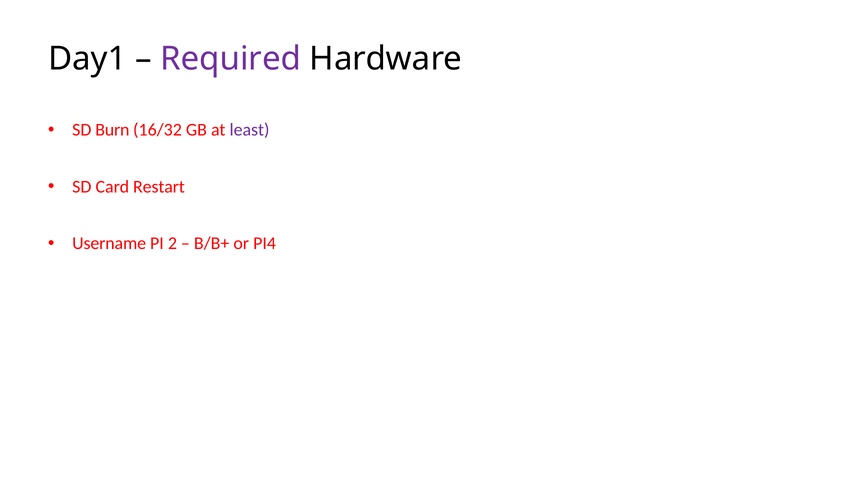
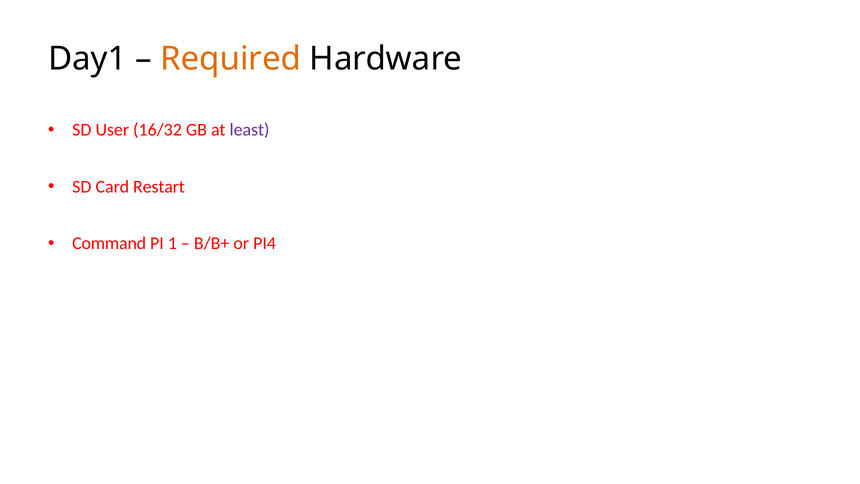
Required colour: purple -> orange (231, 59)
Burn: Burn -> User (112, 130)
Username: Username -> Command (109, 243)
2: 2 -> 1 (172, 243)
